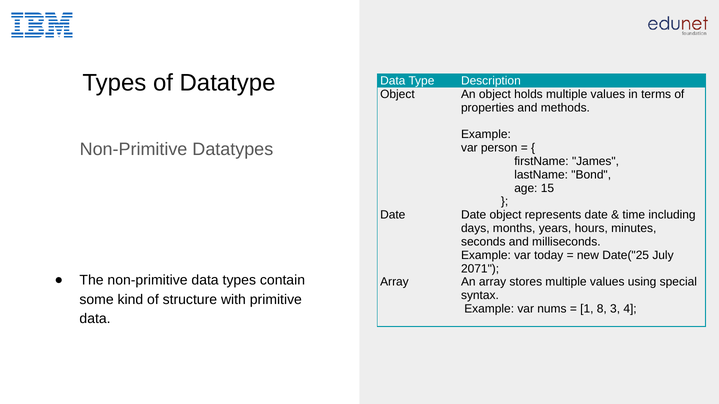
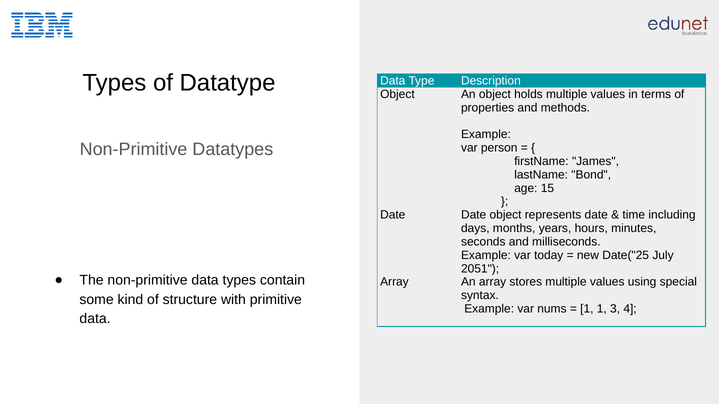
2071: 2071 -> 2051 (480, 269)
1 8: 8 -> 1 (602, 309)
